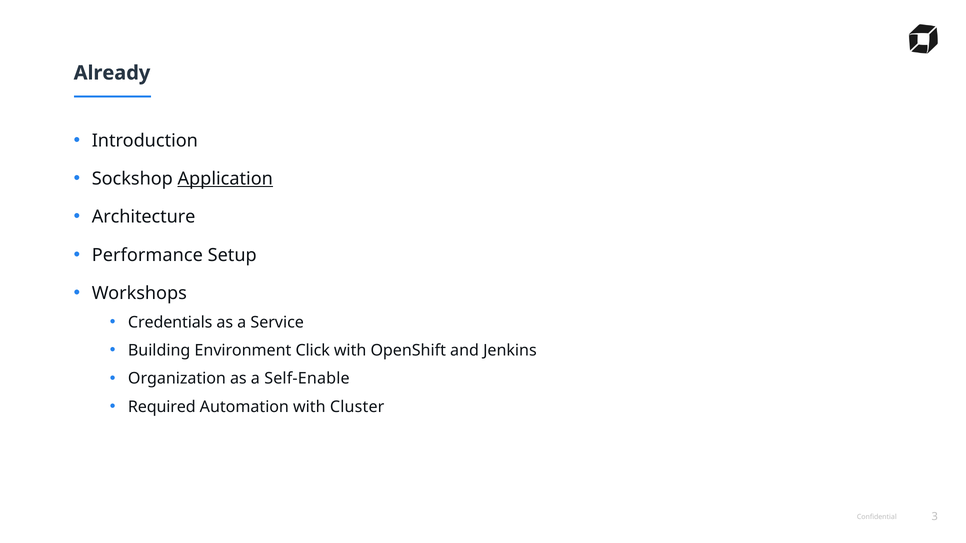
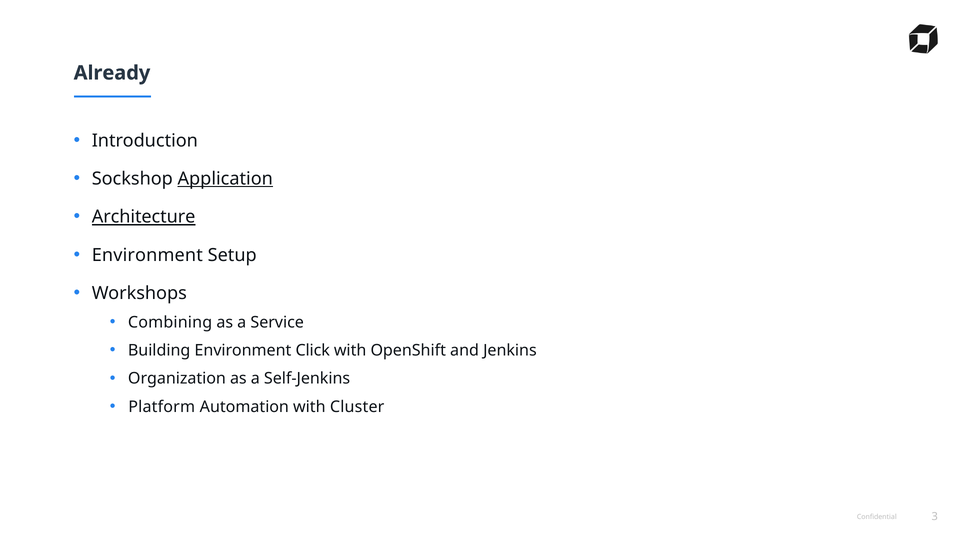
Architecture underline: none -> present (144, 217)
Performance: Performance -> Environment (147, 255)
Credentials: Credentials -> Combining (170, 323)
Self-Enable: Self-Enable -> Self-Jenkins (307, 379)
Required: Required -> Platform (162, 407)
